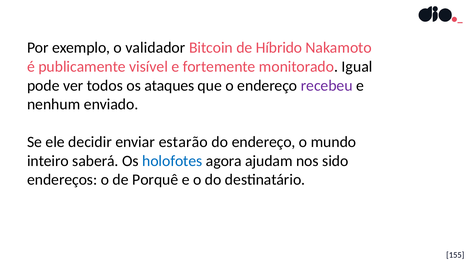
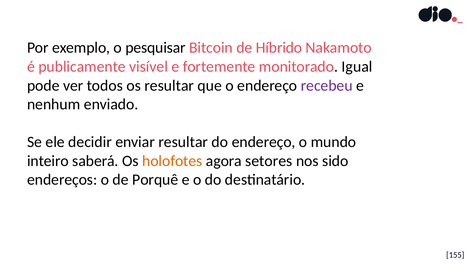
validador: validador -> pesquisar (156, 48)
os ataques: ataques -> resultar (169, 85)
enviar estarão: estarão -> resultar (183, 142)
holofotes colour: blue -> orange (172, 161)
ajudam: ajudam -> setores (269, 161)
